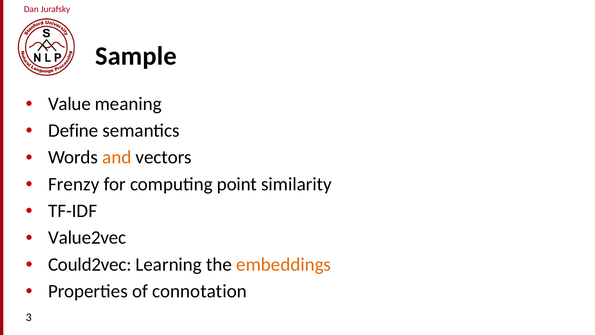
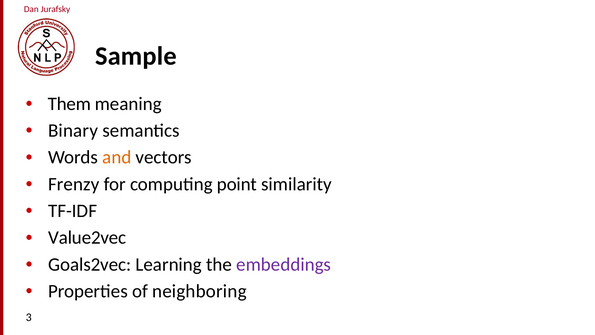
Value: Value -> Them (69, 104)
Define: Define -> Binary (73, 130)
Could2vec: Could2vec -> Goals2vec (90, 264)
embeddings colour: orange -> purple (284, 264)
connotation: connotation -> neighboring (199, 291)
